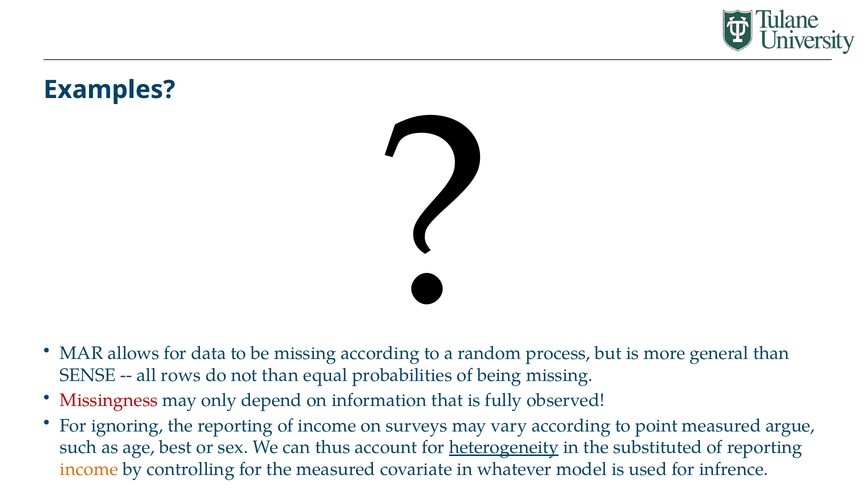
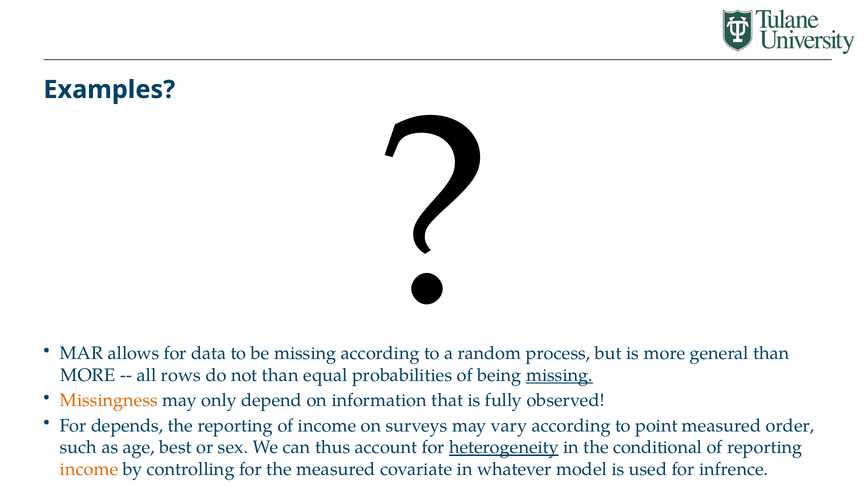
SENSE: SENSE -> MORE (88, 375)
missing underline: none -> present (560, 375)
Missingness colour: red -> orange (109, 401)
ignoring: ignoring -> depends (127, 426)
argue: argue -> order (790, 426)
substituted: substituted -> conditional (658, 448)
